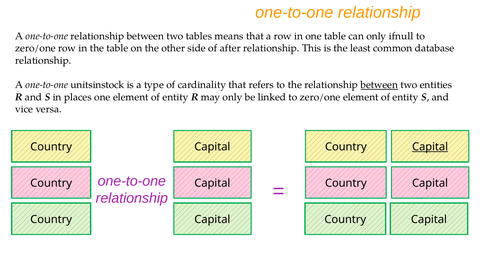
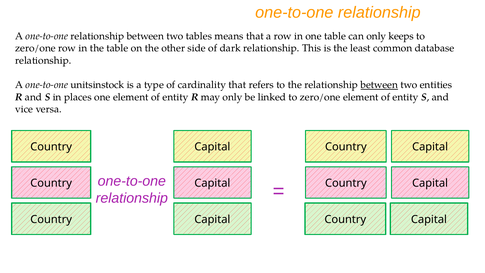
ifnull: ifnull -> keeps (401, 36)
after: after -> dark (230, 48)
Capital underline: present -> none (430, 147)
